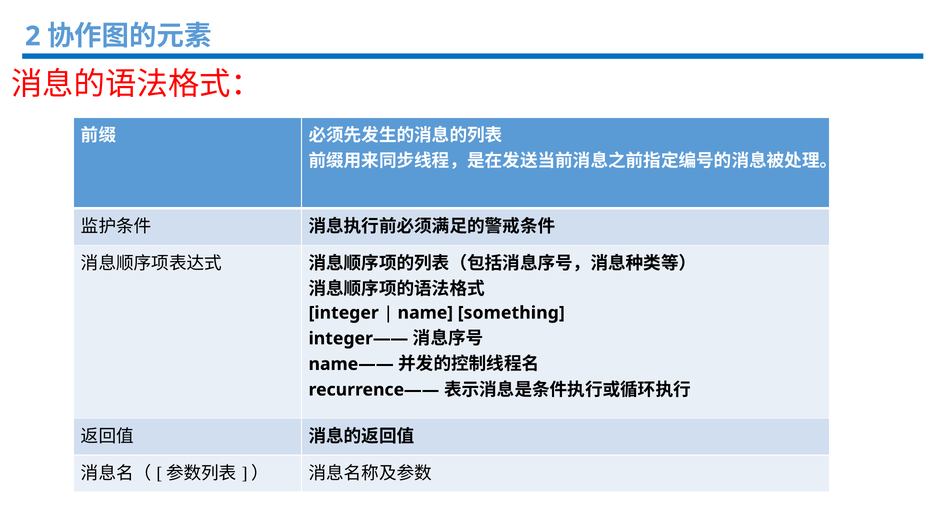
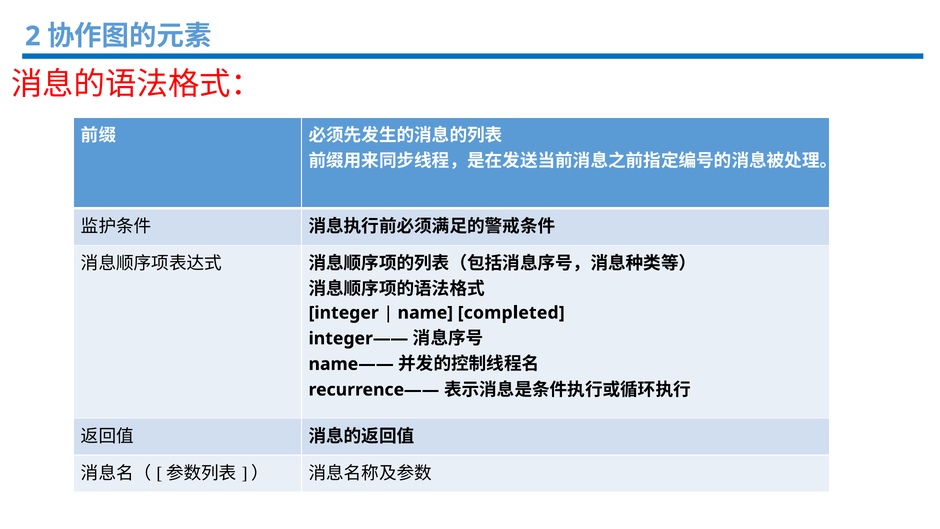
something: something -> completed (511, 313)
